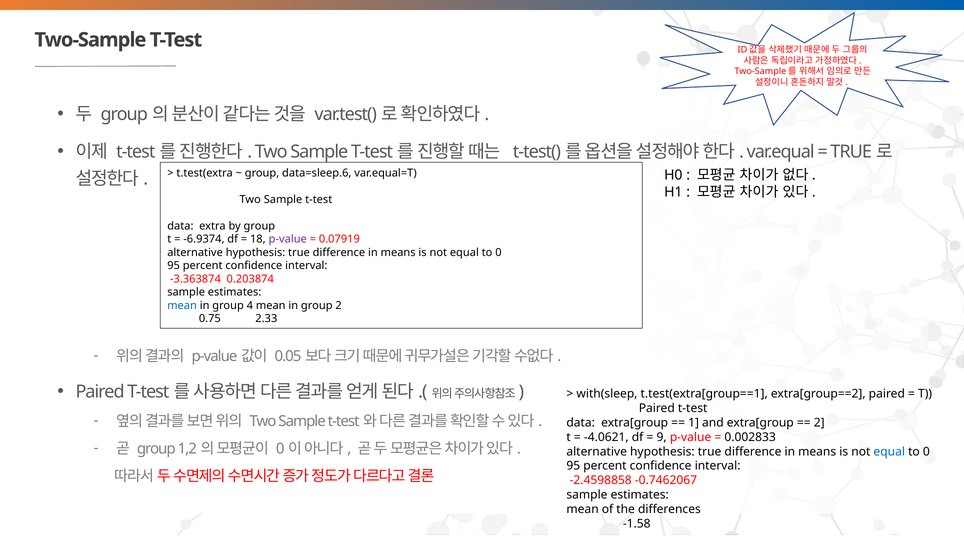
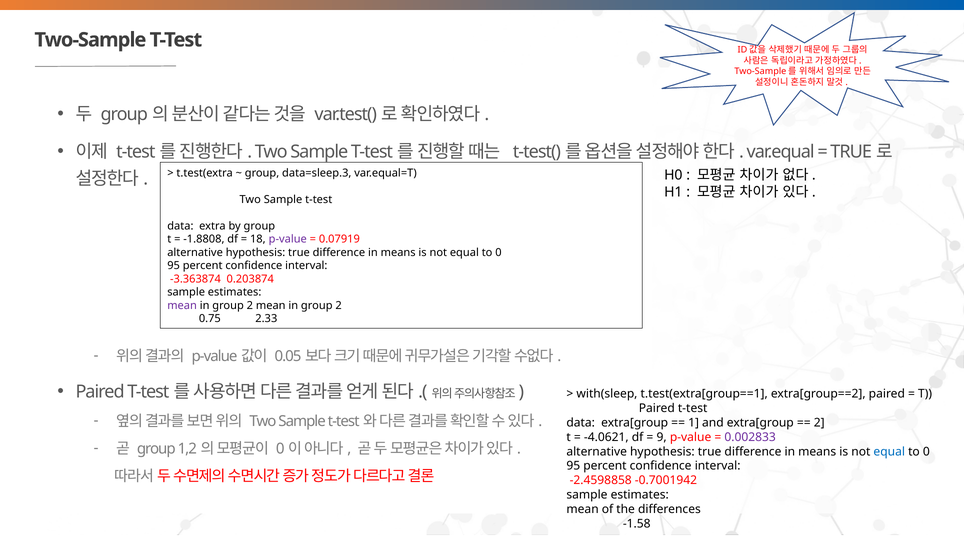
data=sleep.6: data=sleep.6 -> data=sleep.3 (317, 173)
-6.9374: -6.9374 -> -1.8808 (204, 239)
mean colour: blue -> purple (182, 306)
4: 4 -> 2 (250, 306)
0.002833 colour: black -> purple (750, 437)
-0.7462067: -0.7462067 -> -0.7001942 (666, 481)
